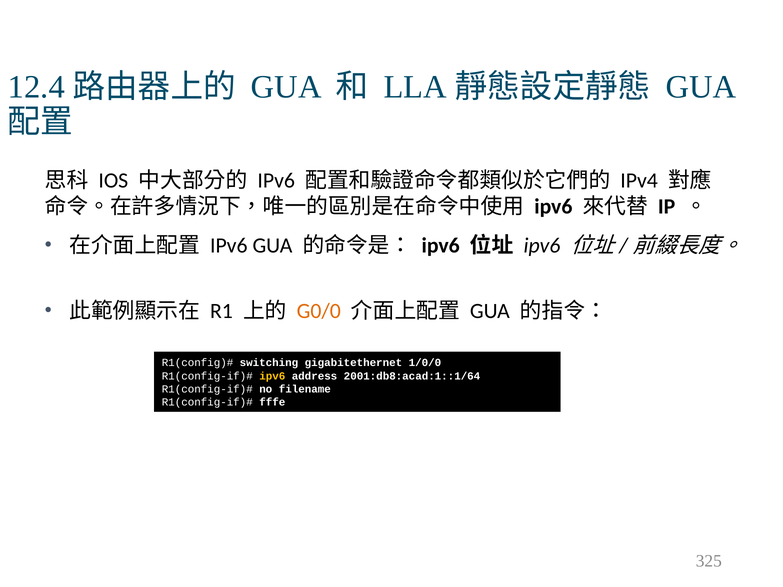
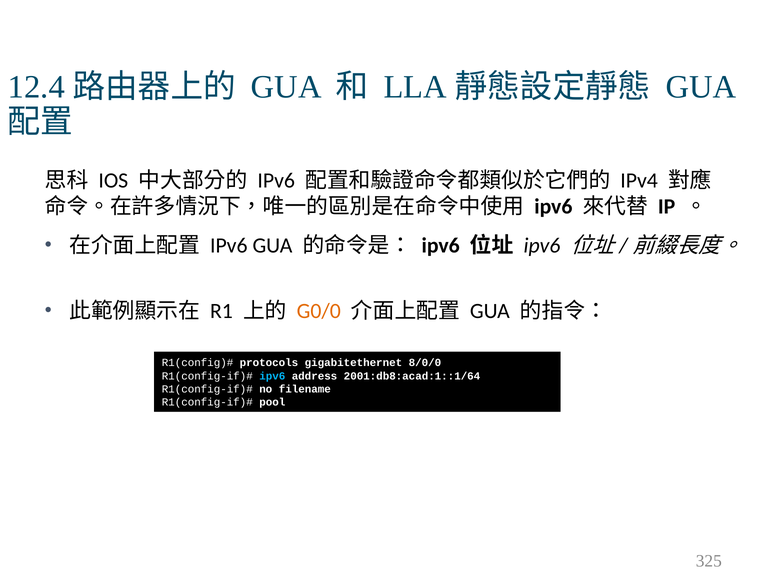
switching: switching -> protocols (269, 363)
1/0/0: 1/0/0 -> 8/0/0 (425, 363)
ipv6 colour: yellow -> light blue (272, 376)
fffe: fffe -> pool (272, 402)
